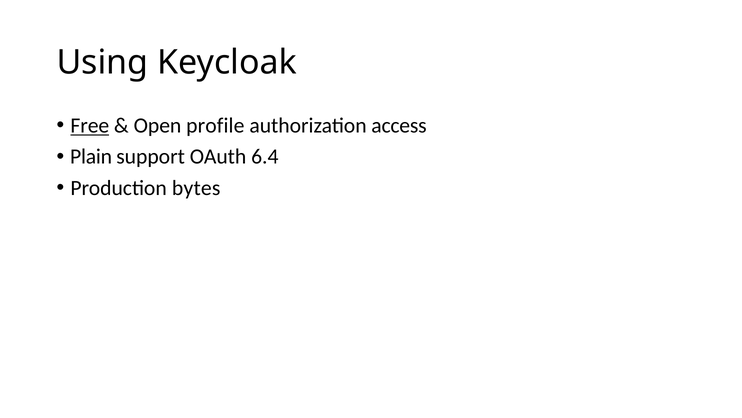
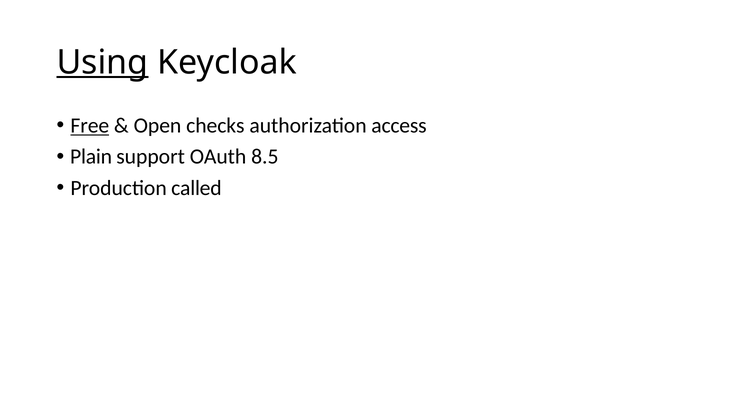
Using underline: none -> present (102, 62)
profile: profile -> checks (215, 125)
6.4: 6.4 -> 8.5 (265, 157)
bytes: bytes -> called (196, 188)
